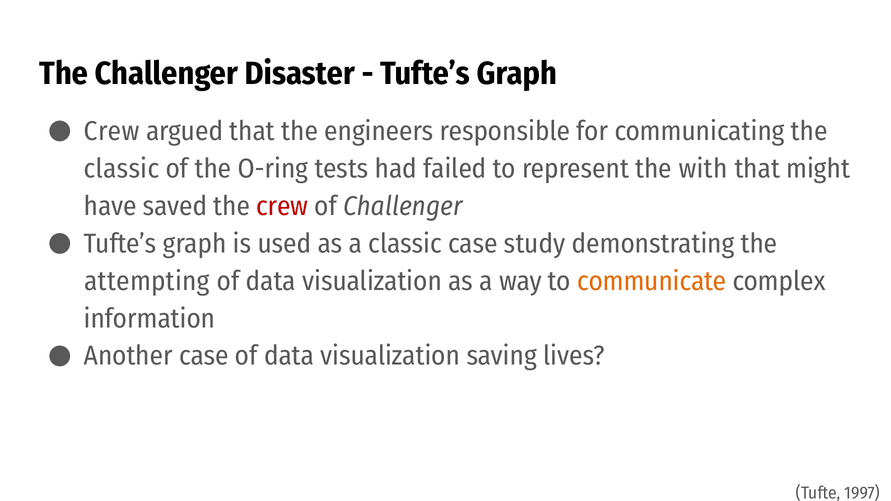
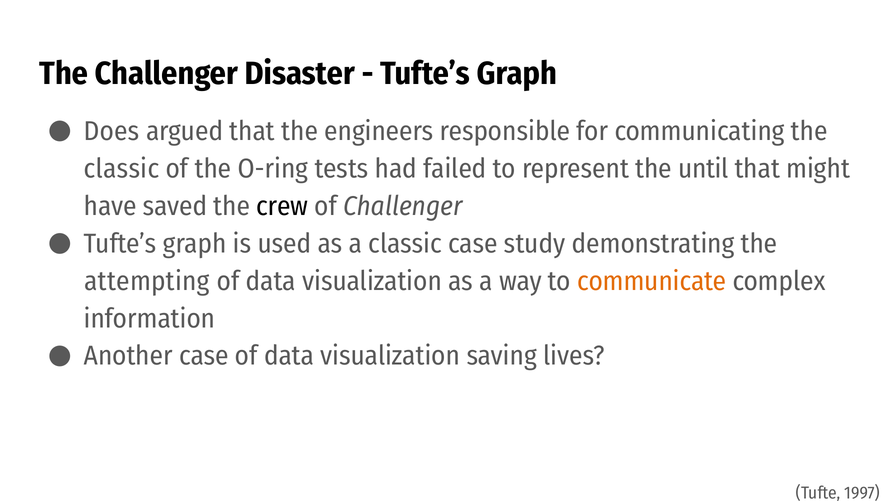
Crew: Crew -> Does (112, 131)
with: with -> until (703, 169)
crew colour: red -> black (282, 206)
